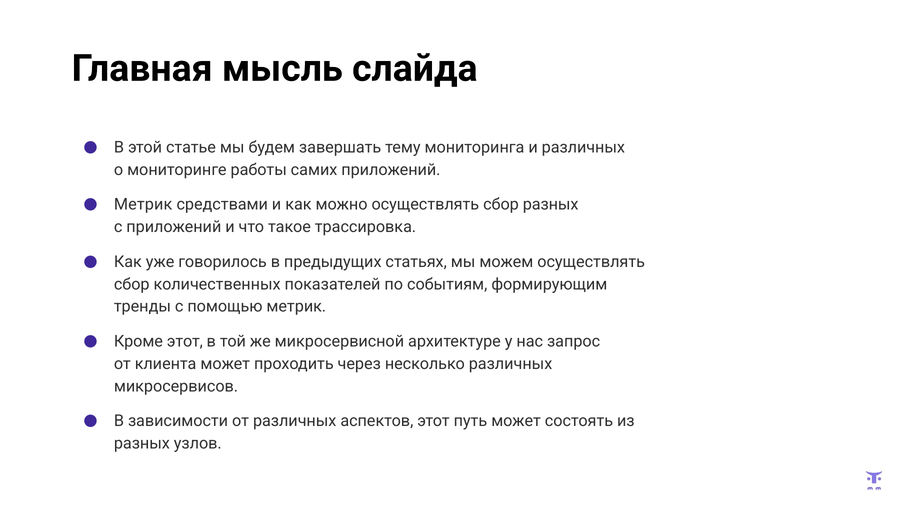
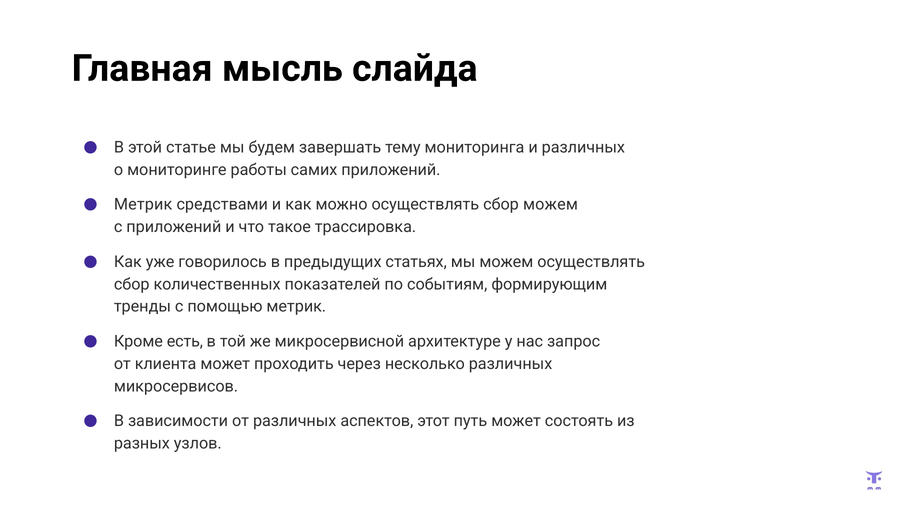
сбор разных: разных -> можем (551, 205)
Кроме этот: этот -> есть (185, 342)
